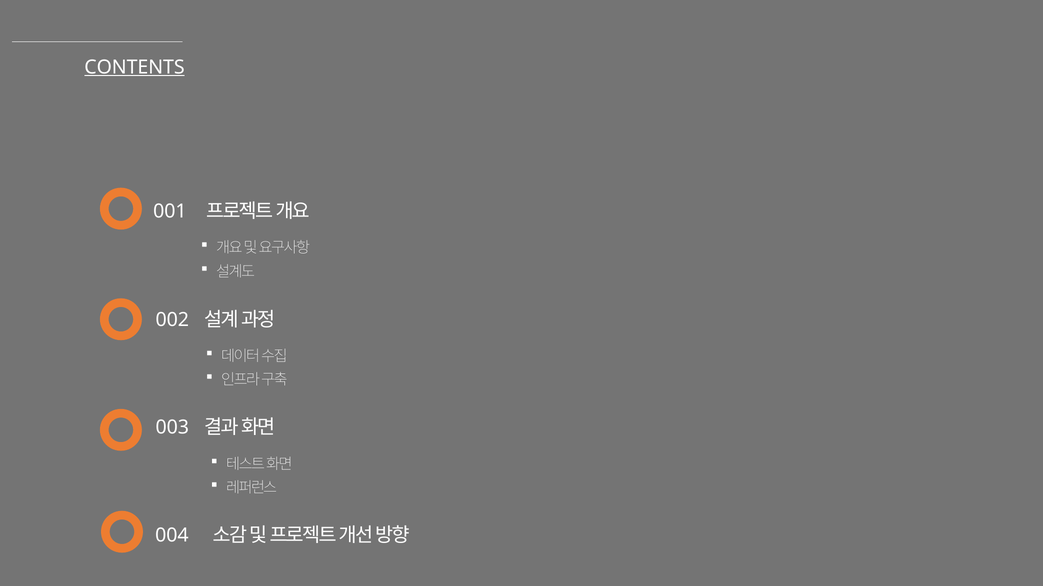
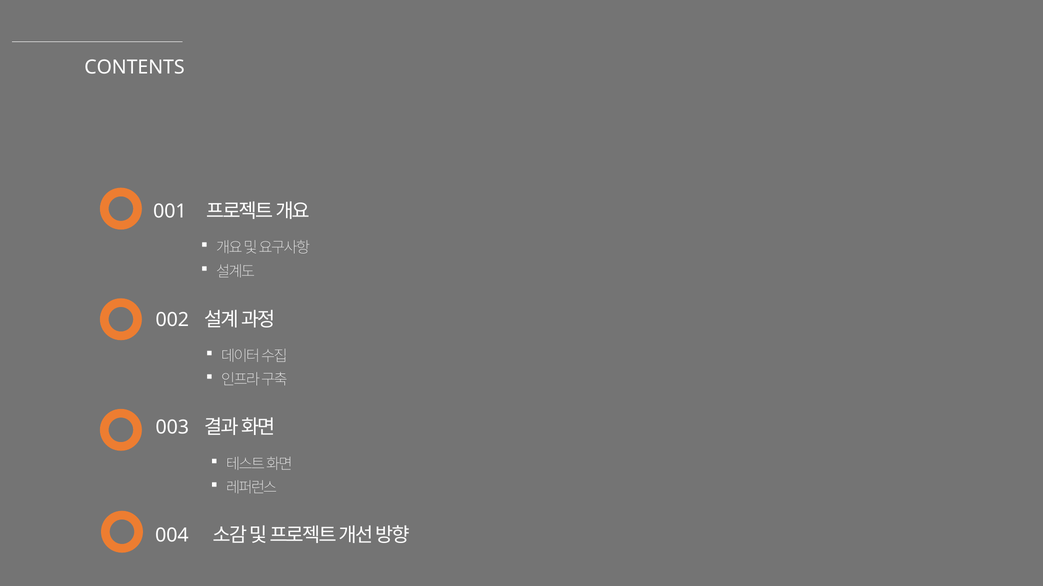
CONTENTS underline: present -> none (135, 67)
